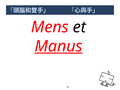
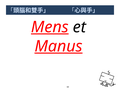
Mens underline: none -> present (50, 27)
